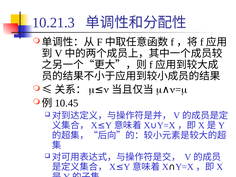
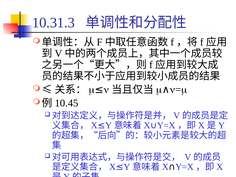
10.21.3: 10.21.3 -> 10.31.3 (53, 23)
